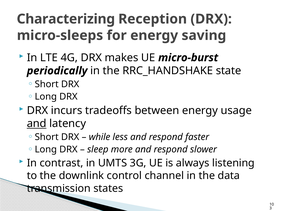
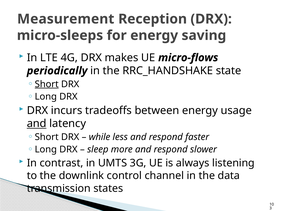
Characterizing: Characterizing -> Measurement (66, 19)
micro-burst: micro-burst -> micro-flows (188, 58)
Short underline: none -> present (47, 84)
